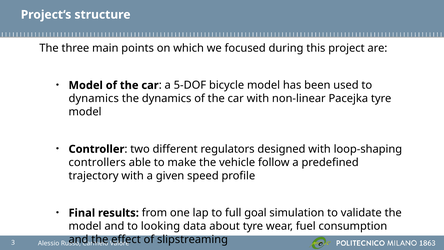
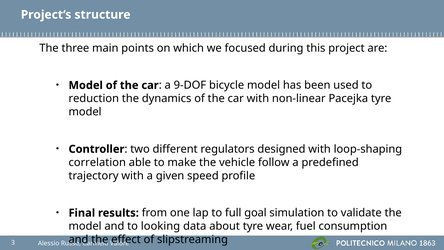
5-DOF: 5-DOF -> 9-DOF (190, 85)
dynamics: dynamics -> reduction (94, 99)
controllers: controllers -> correlation (97, 162)
